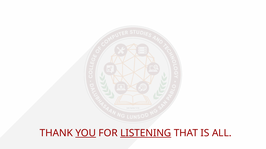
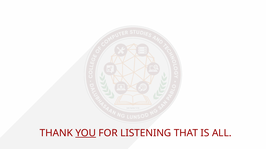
LISTENING underline: present -> none (146, 134)
